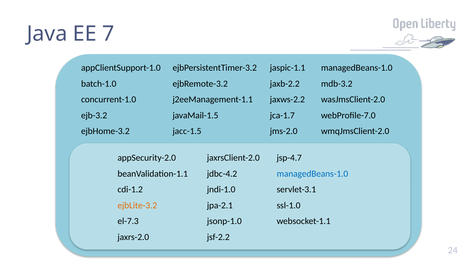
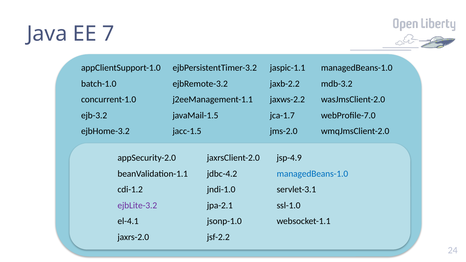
jsp-4.7: jsp-4.7 -> jsp-4.9 (289, 158)
ejbLite-3.2 colour: orange -> purple (137, 205)
el-7.3: el-7.3 -> el-4.1 (128, 221)
